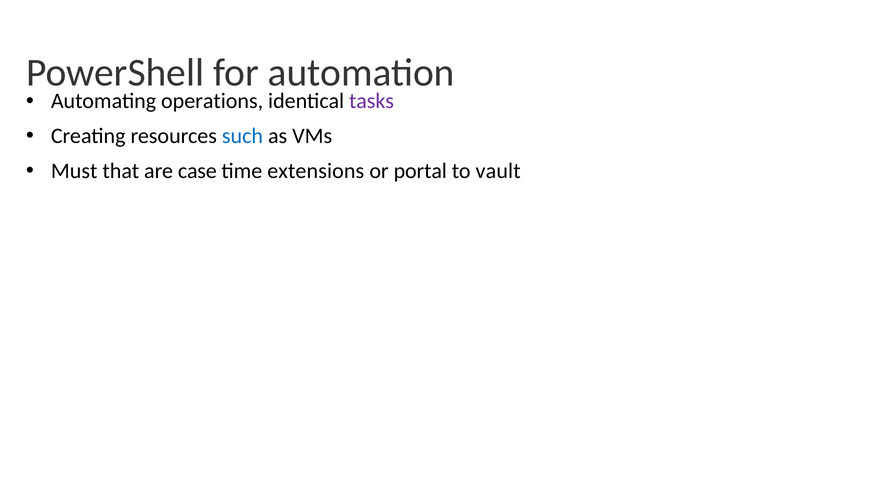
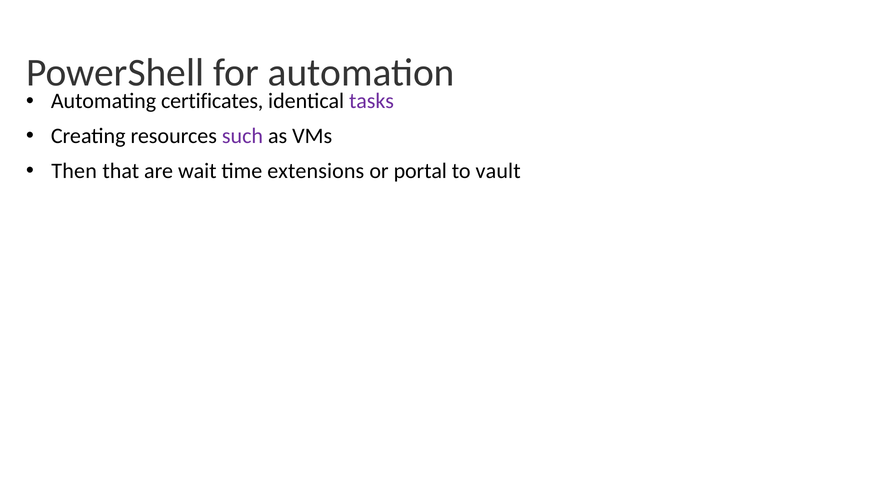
operations: operations -> certificates (212, 101)
such colour: blue -> purple (242, 136)
Must: Must -> Then (74, 171)
case: case -> wait (197, 171)
